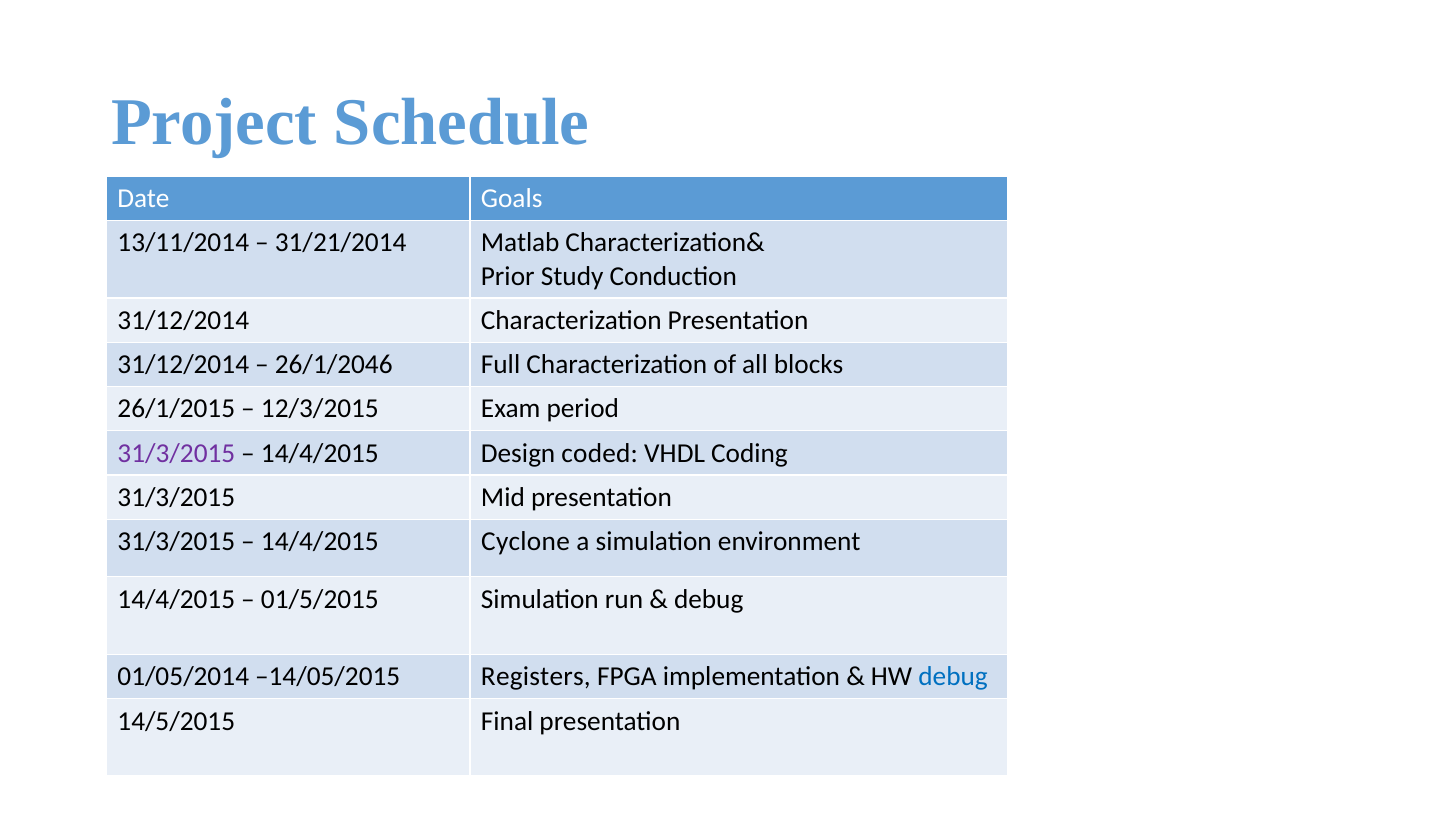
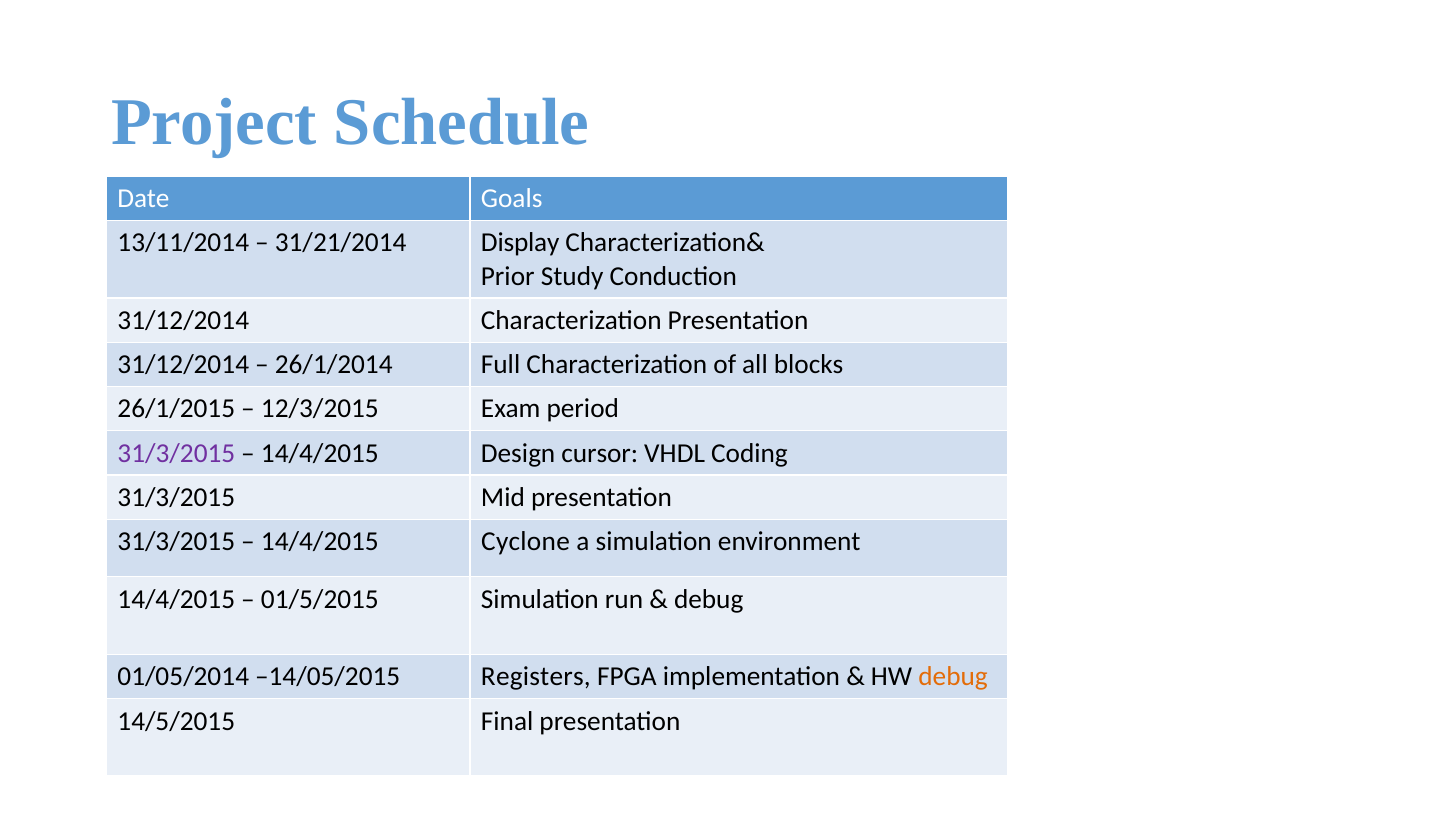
Matlab: Matlab -> Display (520, 243)
26/1/2046: 26/1/2046 -> 26/1/2014 (334, 365)
coded: coded -> cursor (600, 453)
debug colour: blue -> orange (953, 677)
